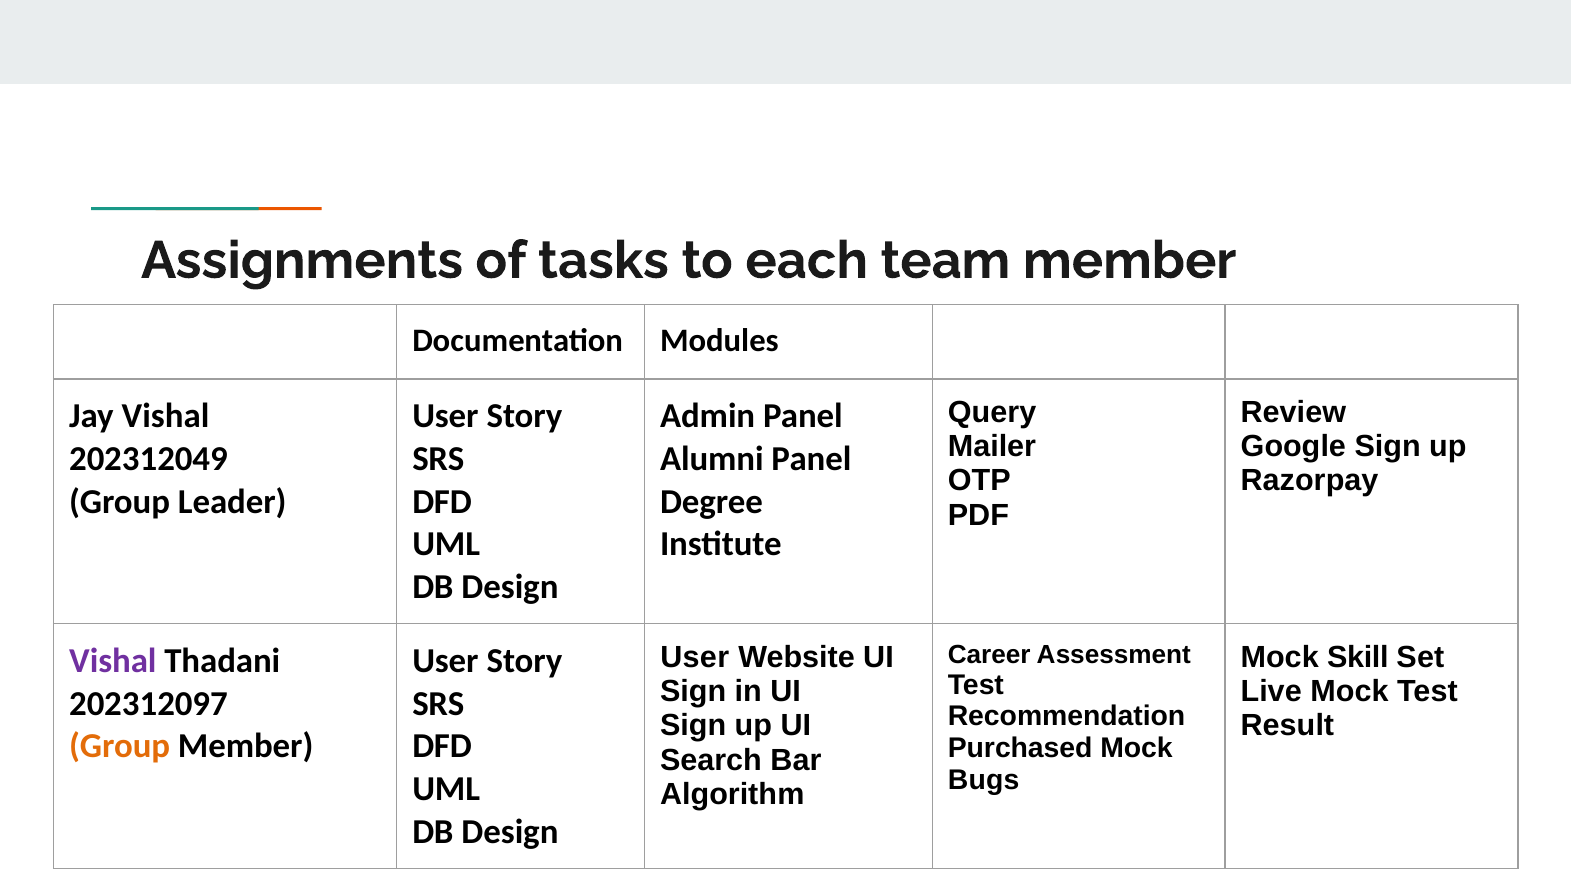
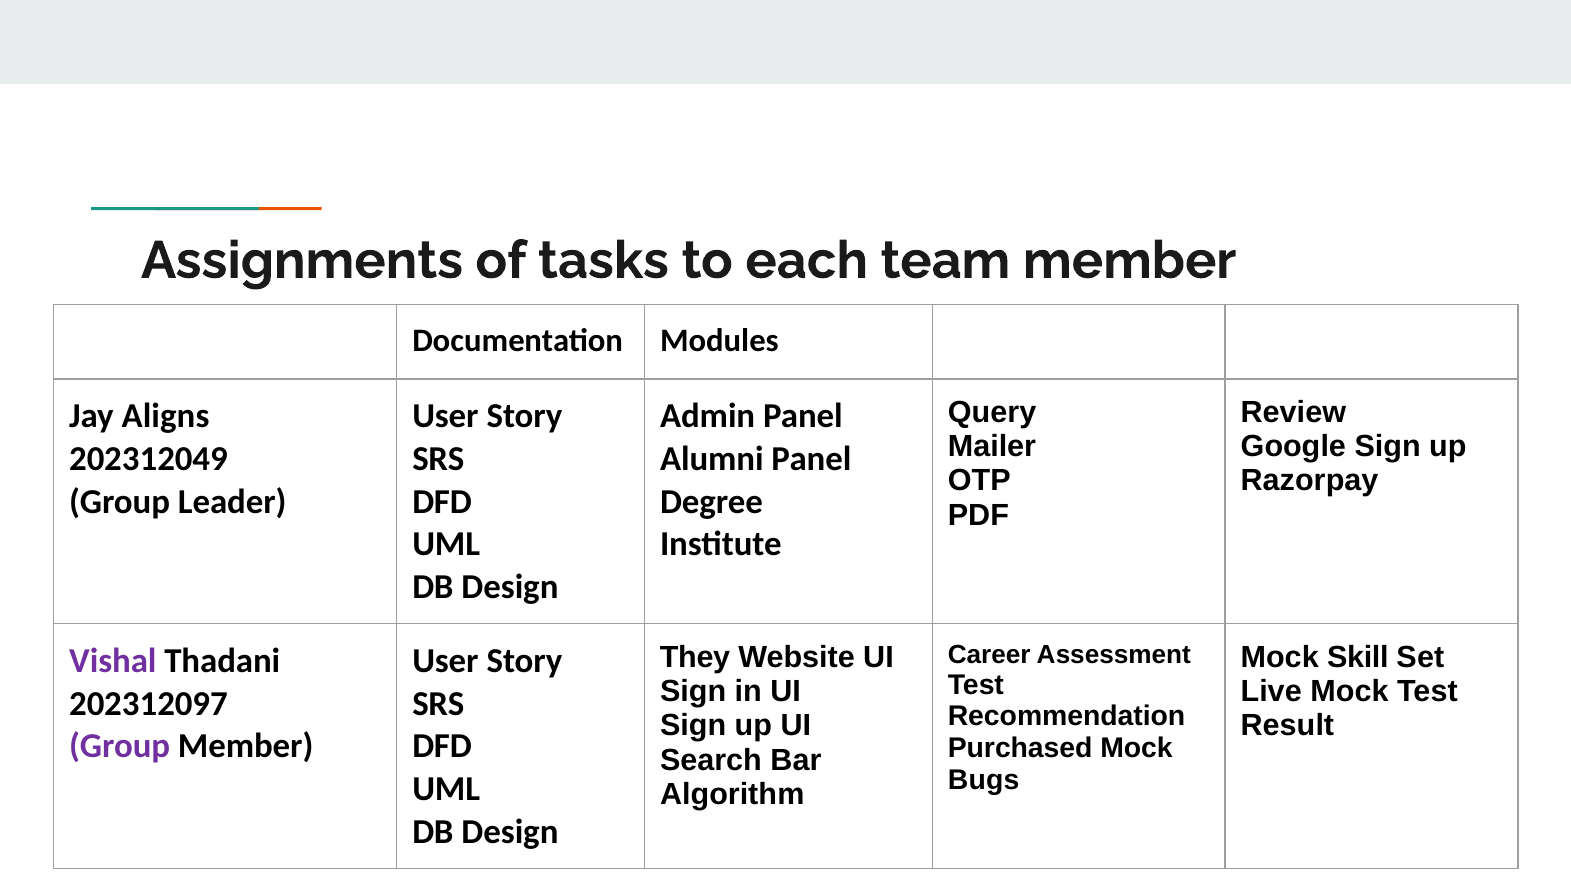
Jay Vishal: Vishal -> Aligns (166, 416)
User: User -> They (695, 657)
Group colour: orange -> purple (120, 746)
